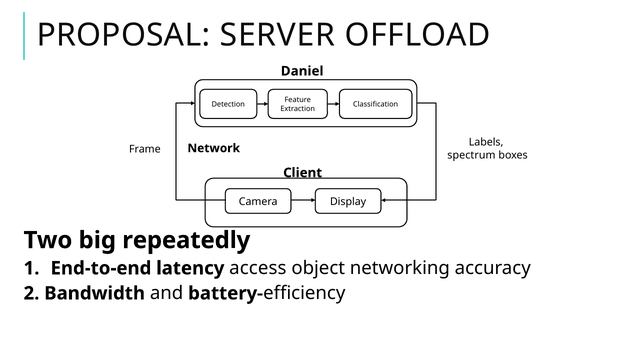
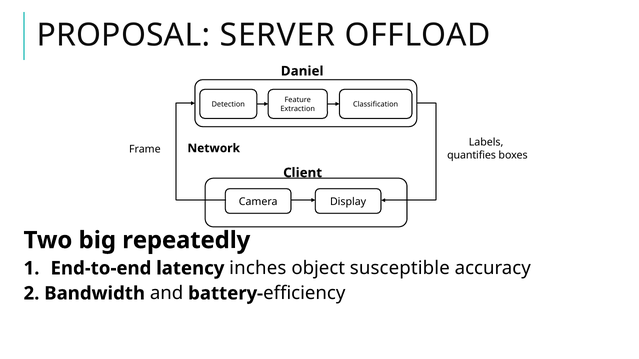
spectrum: spectrum -> quantifies (472, 155)
access: access -> inches (258, 269)
networking: networking -> susceptible (400, 269)
